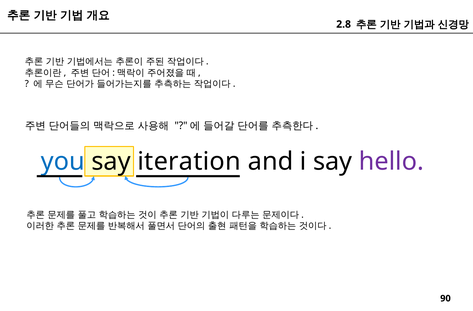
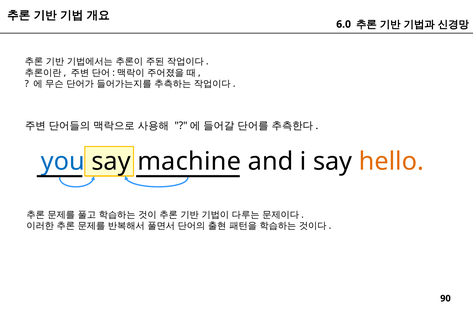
2.8: 2.8 -> 6.0 (344, 24)
iteration: iteration -> machine (189, 161)
hello colour: purple -> orange (391, 161)
